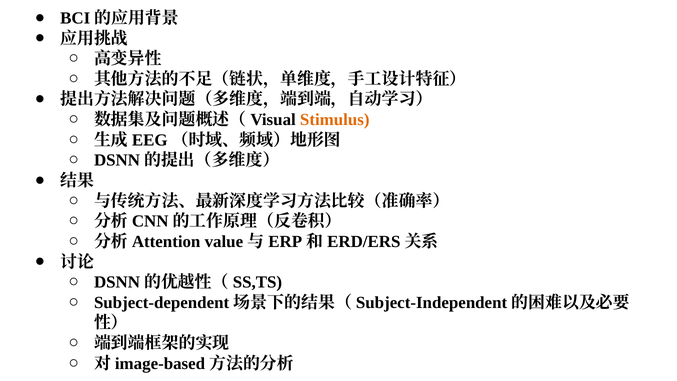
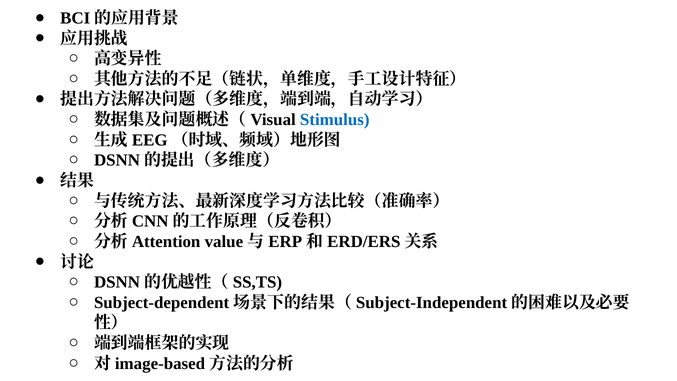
Stimulus colour: orange -> blue (335, 120)
